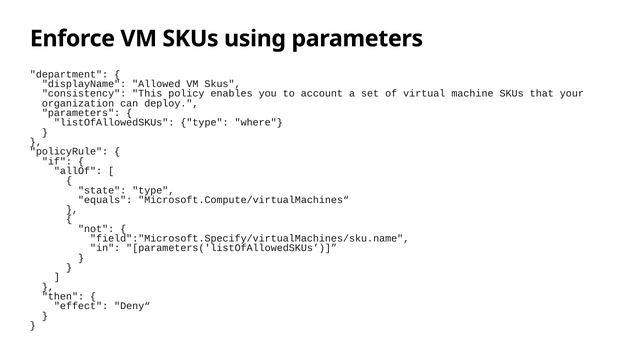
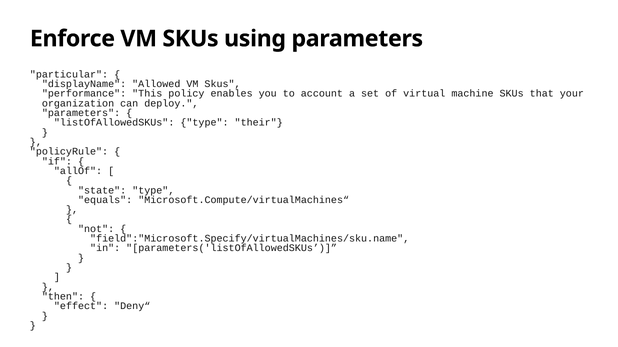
department: department -> particular (69, 75)
consistency: consistency -> performance (84, 94)
where: where -> their (259, 123)
